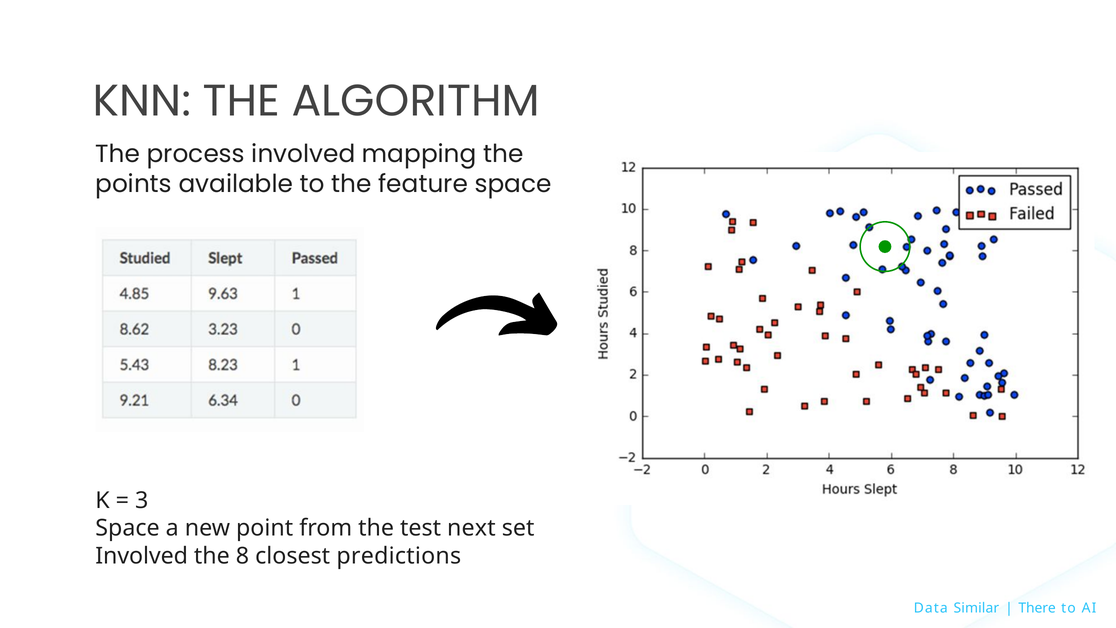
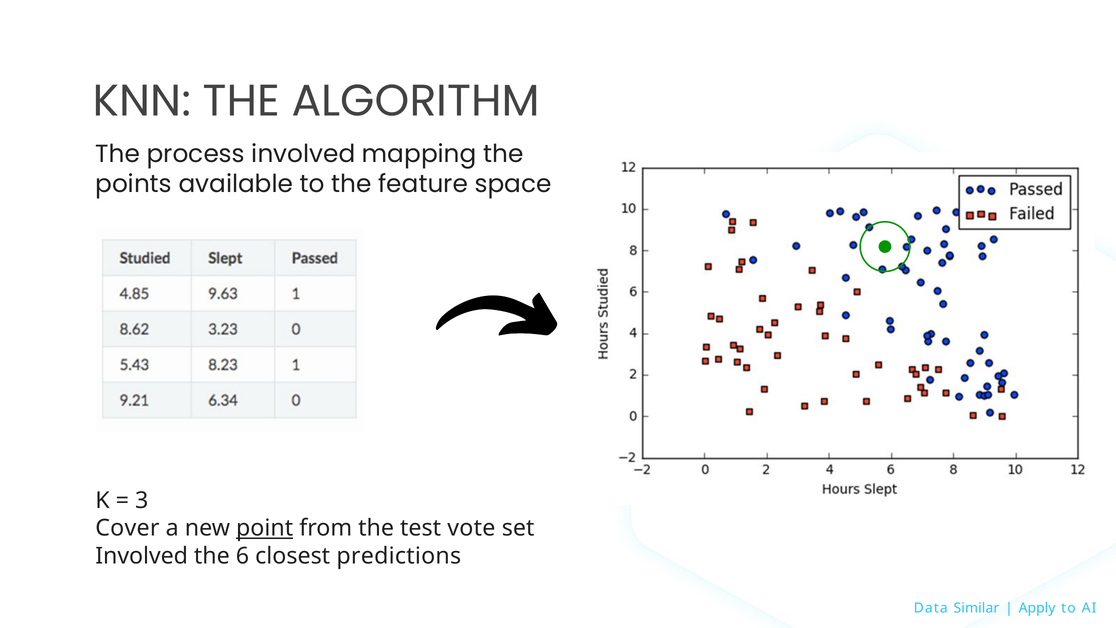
Space: Space -> Cover (127, 528)
point underline: none -> present (265, 528)
next: next -> vote (471, 528)
8: 8 -> 6 (242, 556)
There: There -> Apply (1037, 608)
